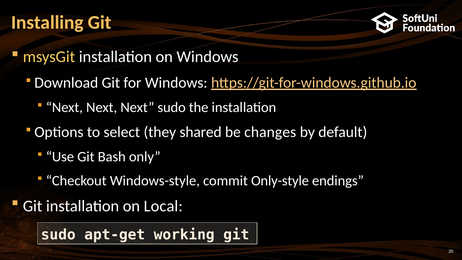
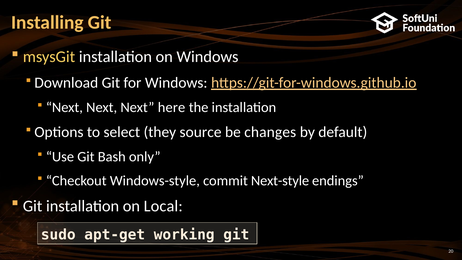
Next sudo: sudo -> here (172, 107)
shared: shared -> source (201, 132)
Only-style: Only-style -> Next-style (280, 181)
